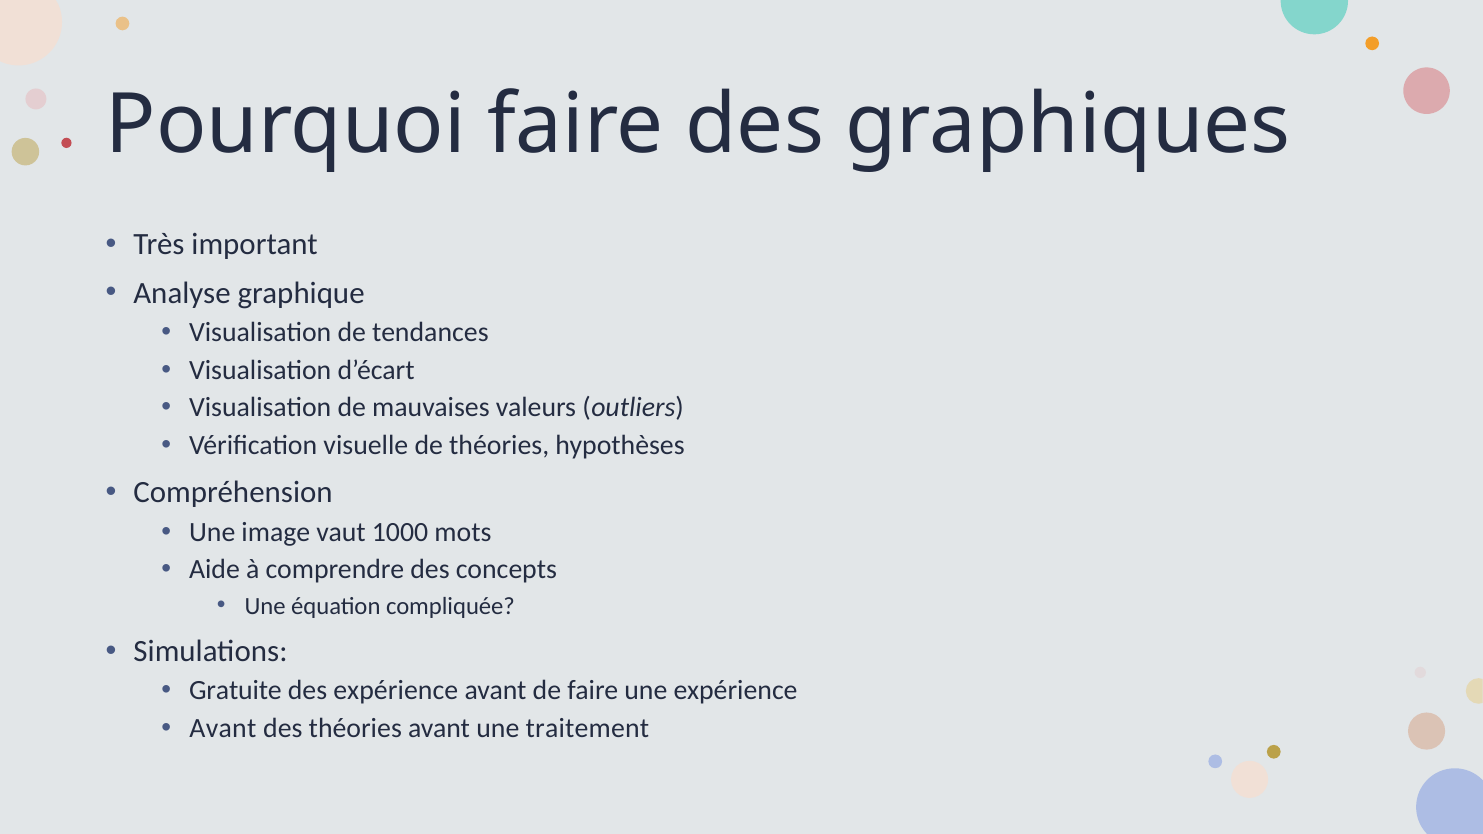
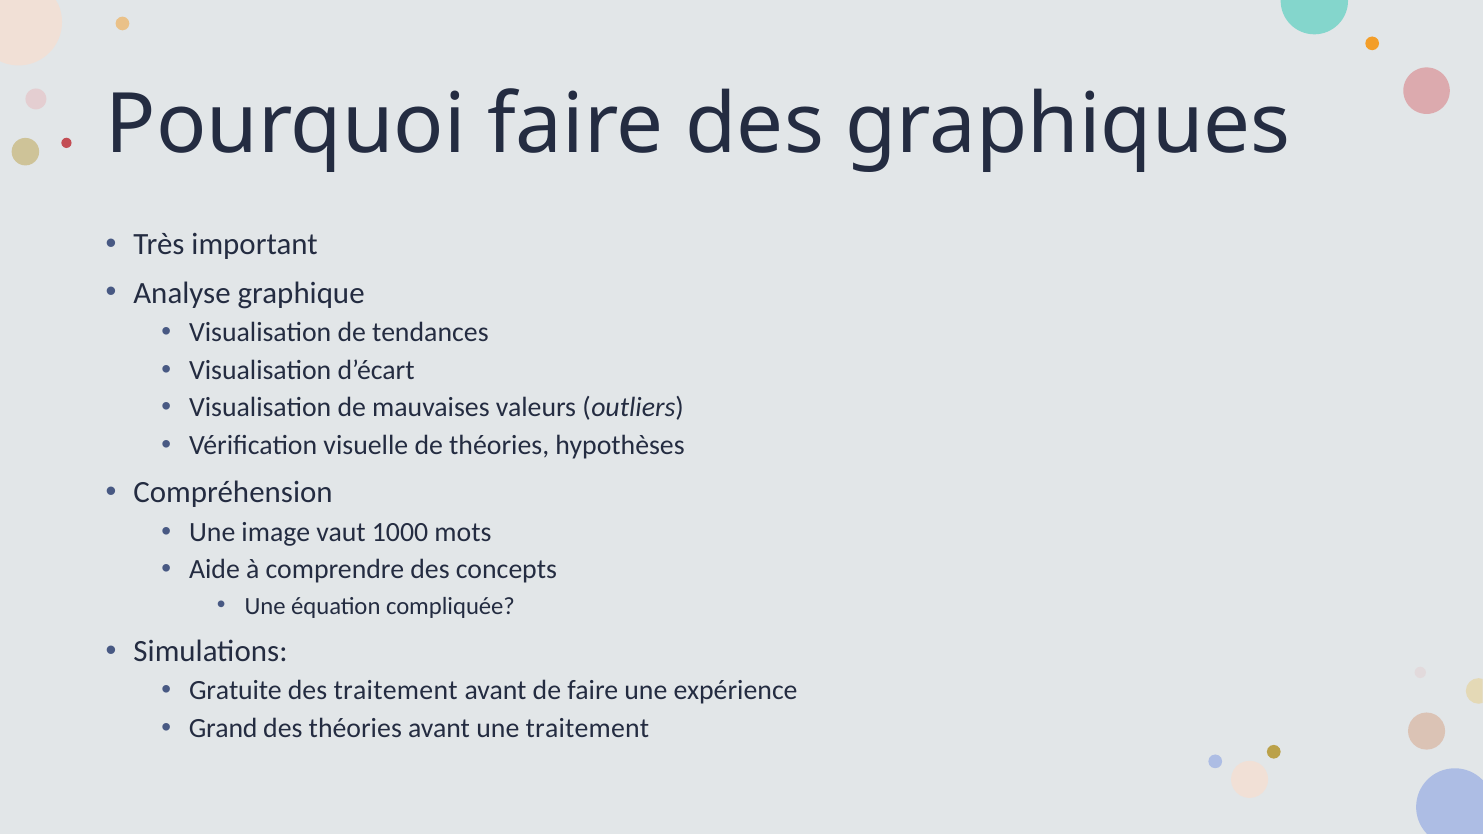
des expérience: expérience -> traitement (396, 691)
Avant: Avant -> Grand (223, 729)
